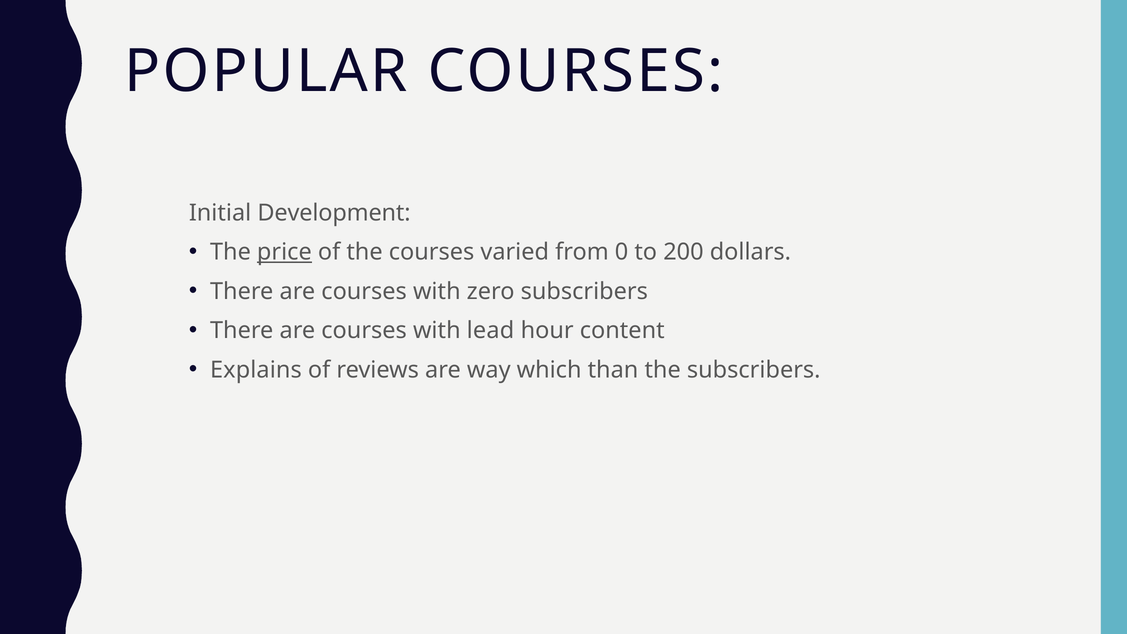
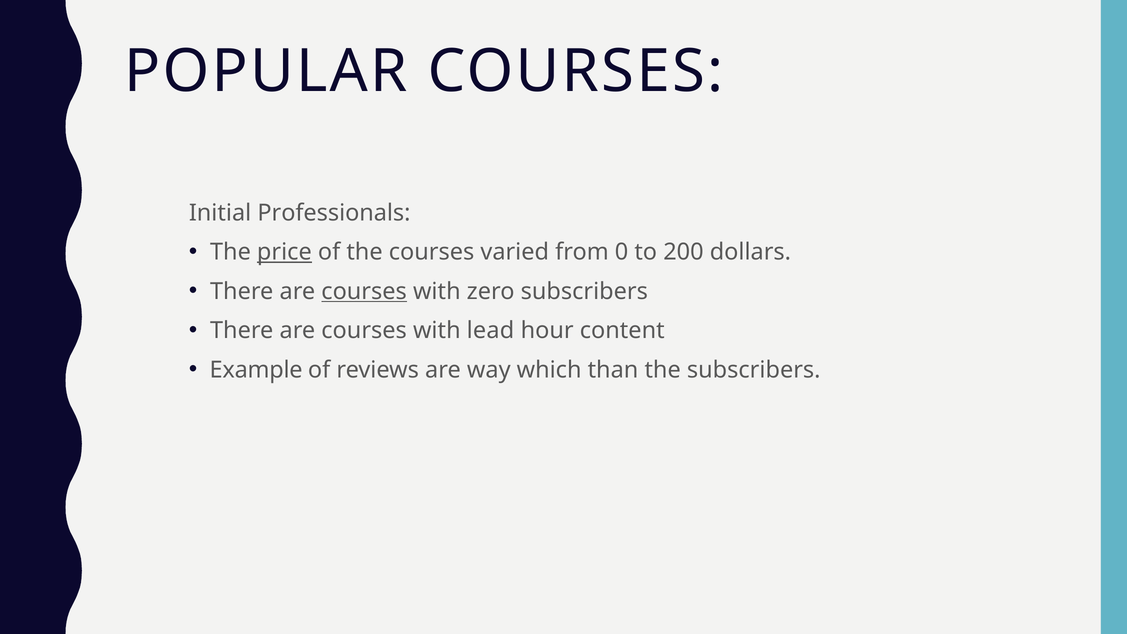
Development: Development -> Professionals (334, 213)
courses underline: none -> present (364, 291)
Explains: Explains -> Example (256, 370)
